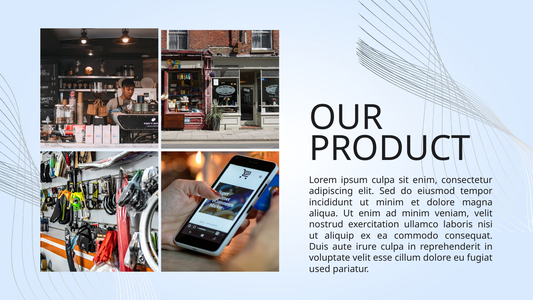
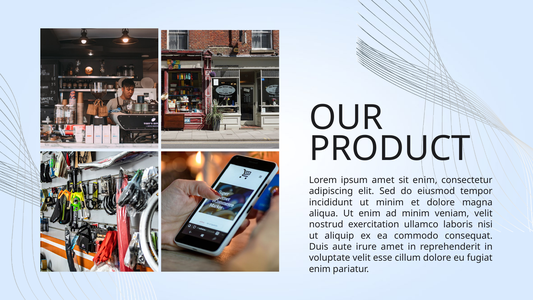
ipsum culpa: culpa -> amet (383, 180)
irure culpa: culpa -> amet (392, 247)
used: used -> enim (320, 269)
